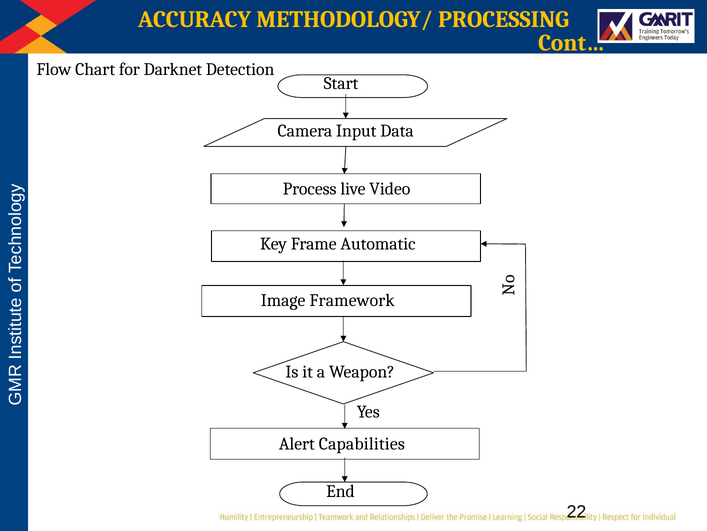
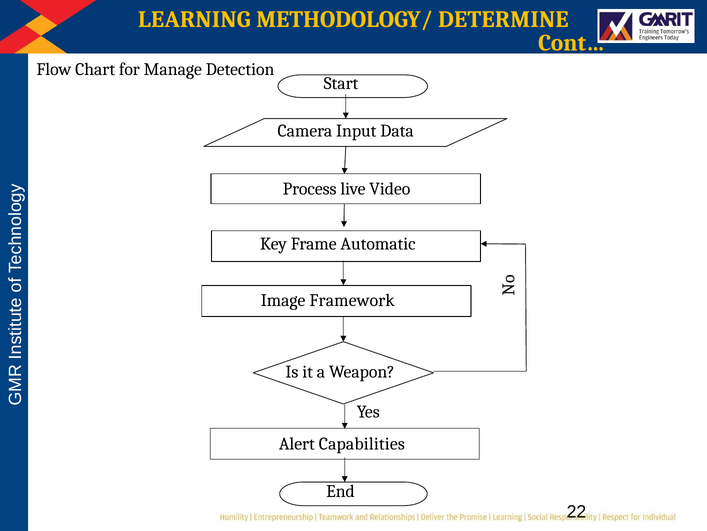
ACCURACY: ACCURACY -> LEARNING (194, 19)
PROCESSING: PROCESSING -> DETERMINE (503, 19)
Darknet: Darknet -> Manage (173, 69)
